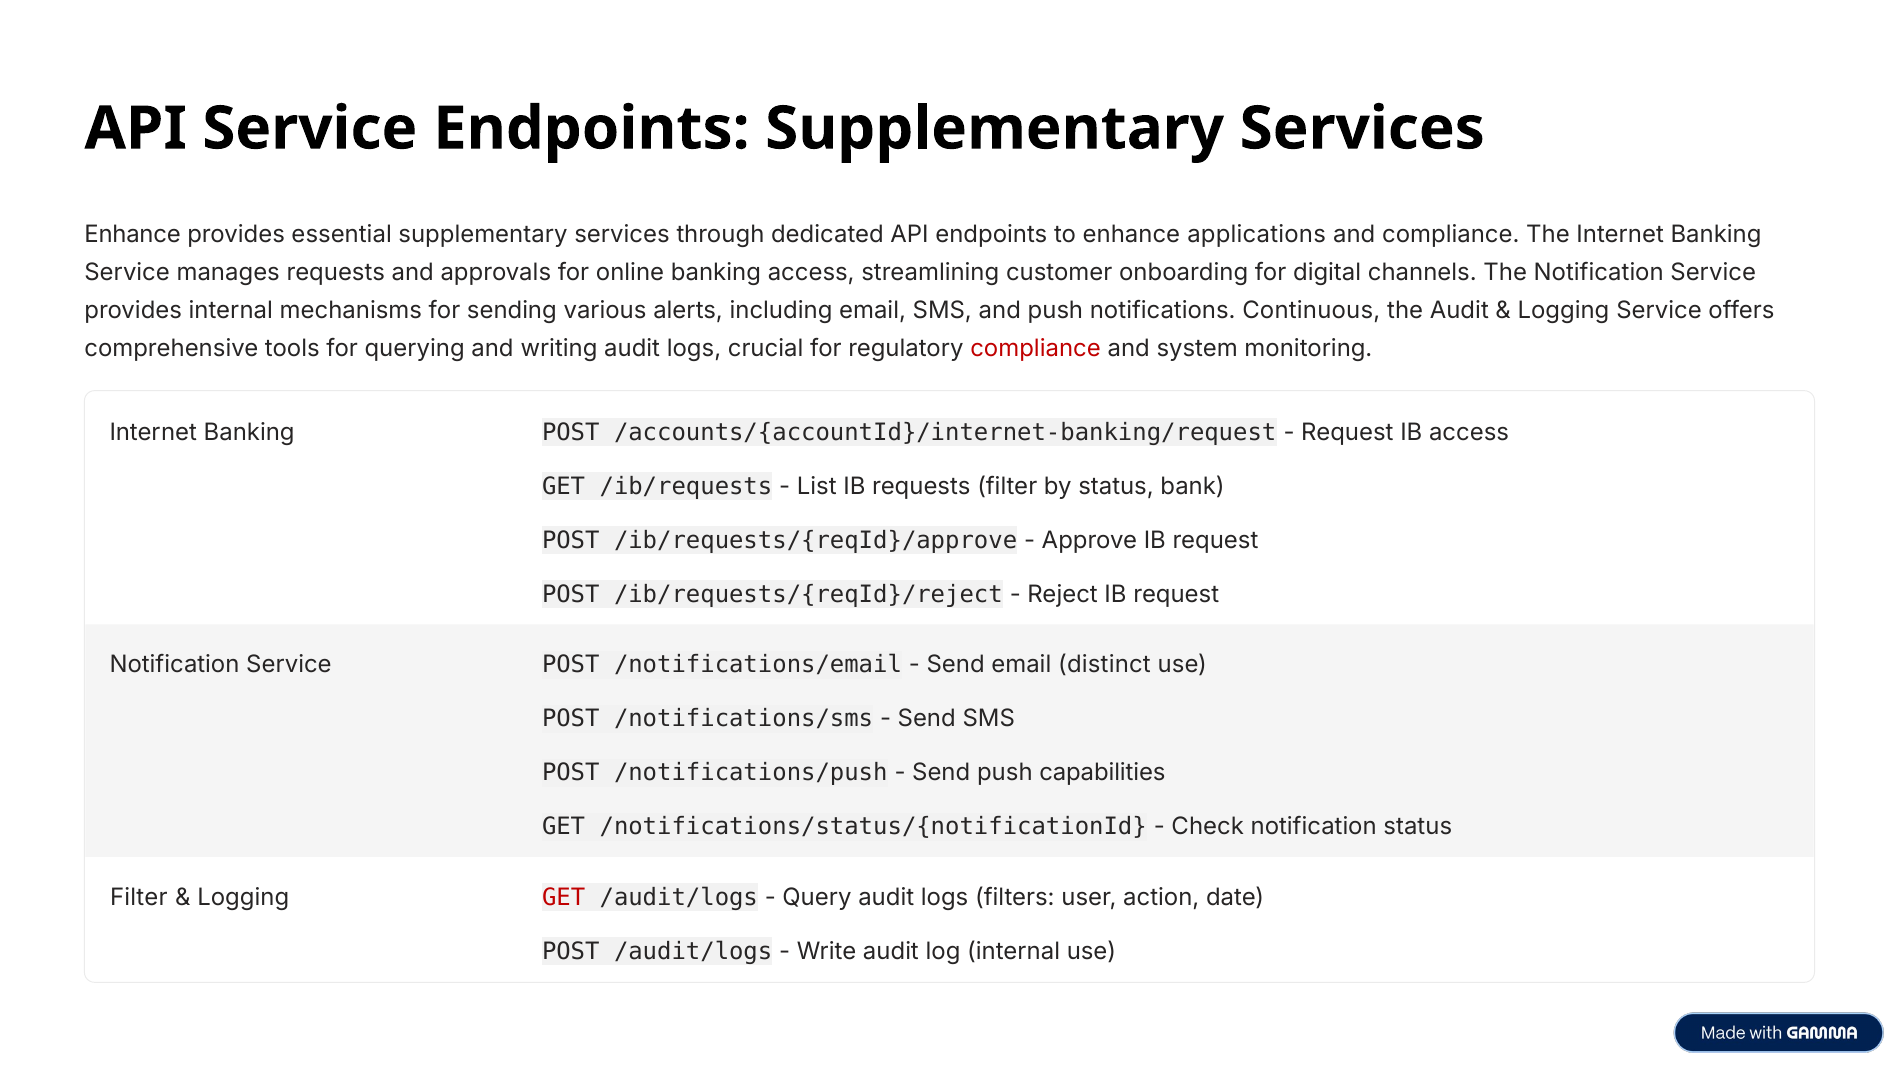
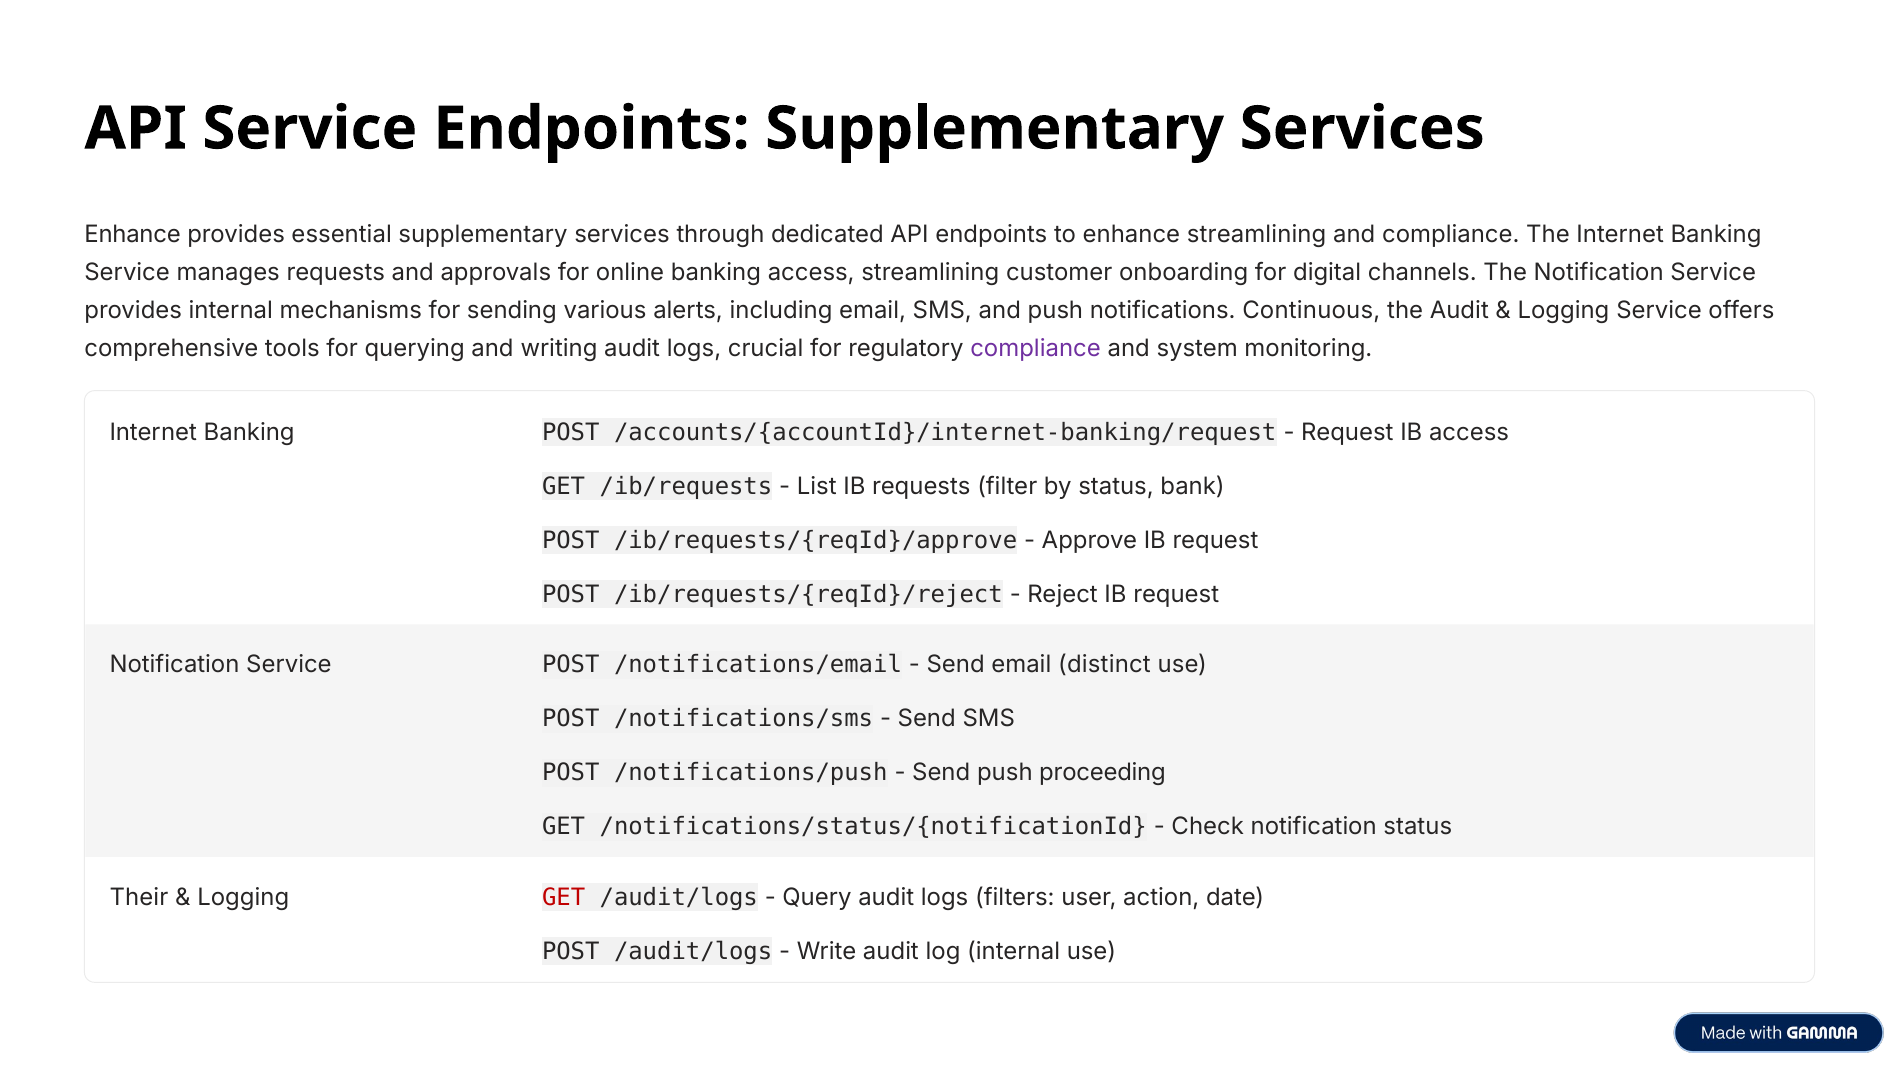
enhance applications: applications -> streamlining (1257, 235)
compliance colour: red -> purple (1036, 348)
capabilities: capabilities -> proceeding (1103, 773)
Filter: Filter -> Their (139, 898)
